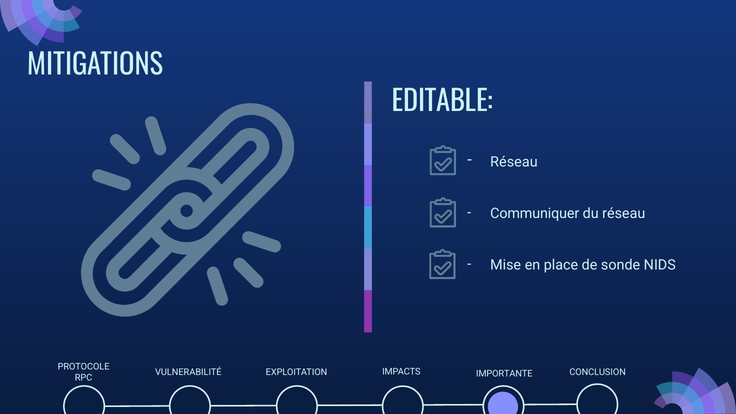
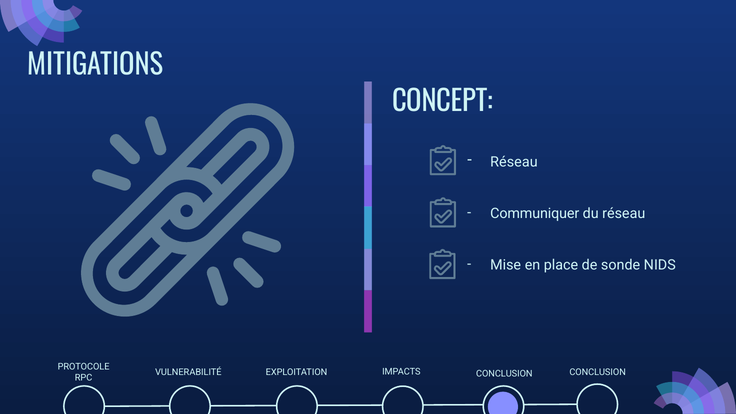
EDITABLE: EDITABLE -> CONCEPT (442, 102)
IMPACTS IMPORTANTE: IMPORTANTE -> CONCLUSION (504, 374)
